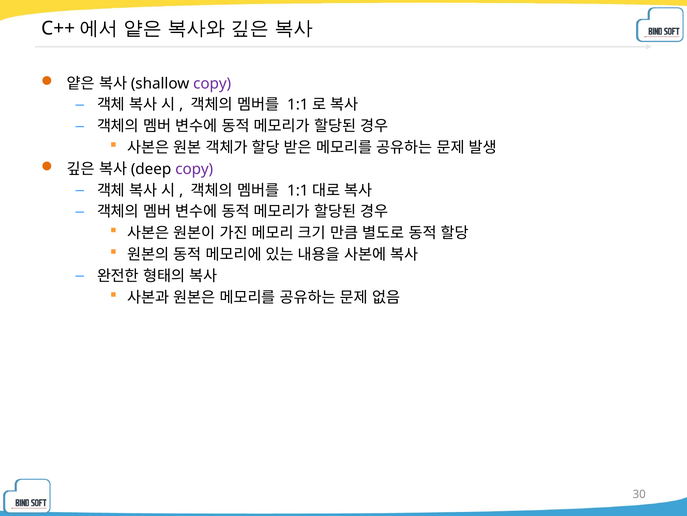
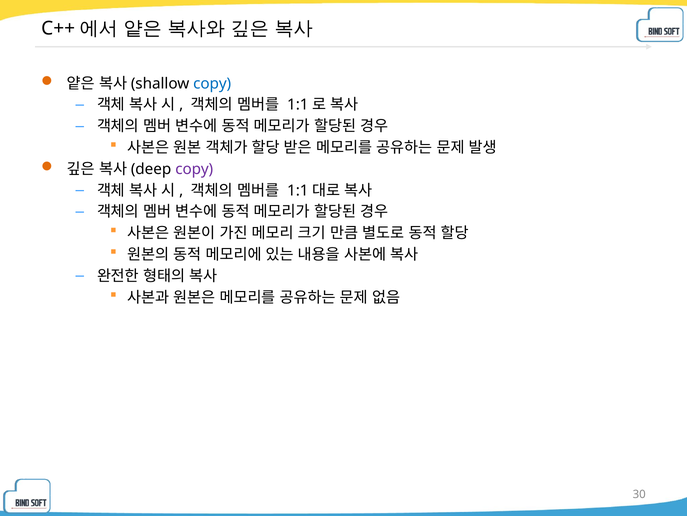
copy colour: purple -> blue (212, 83)
